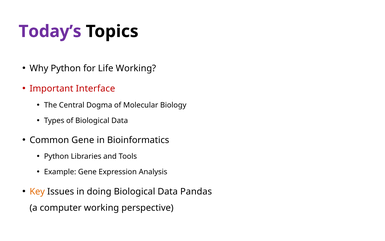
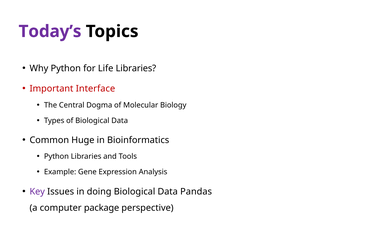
Life Working: Working -> Libraries (136, 68)
Common Gene: Gene -> Huge (83, 140)
Key colour: orange -> purple (37, 191)
computer working: working -> package (102, 208)
